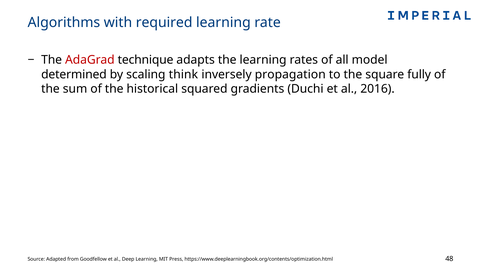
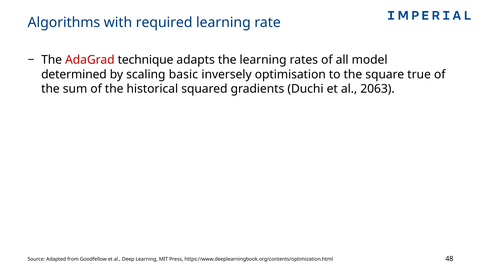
think: think -> basic (183, 74)
propagation: propagation -> optimisation (290, 74)
fully: fully -> true (419, 74)
2016: 2016 -> 2063 (377, 89)
